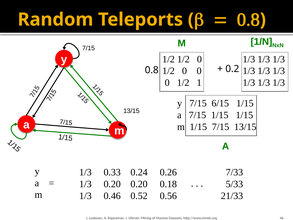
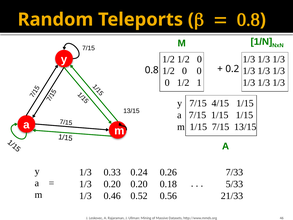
6/15: 6/15 -> 4/15 (220, 103)
